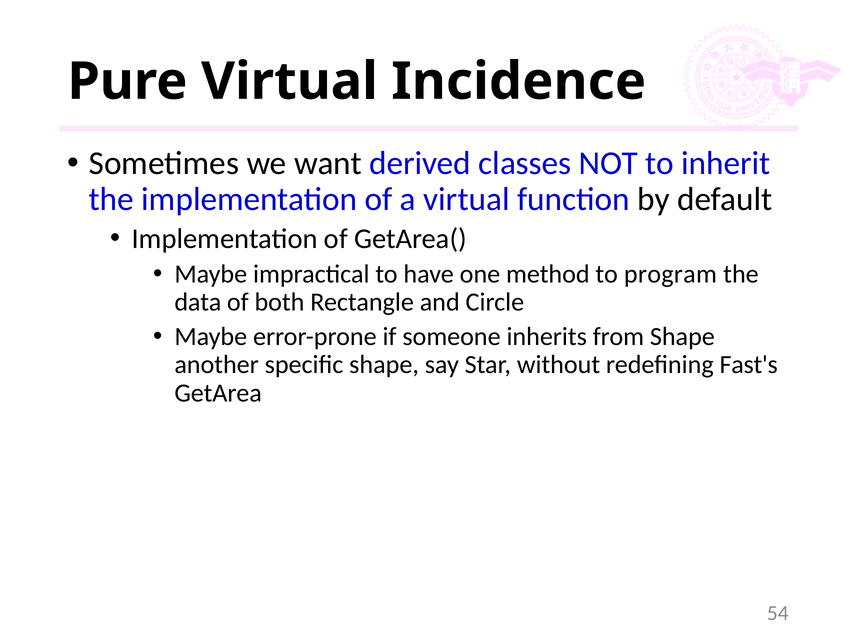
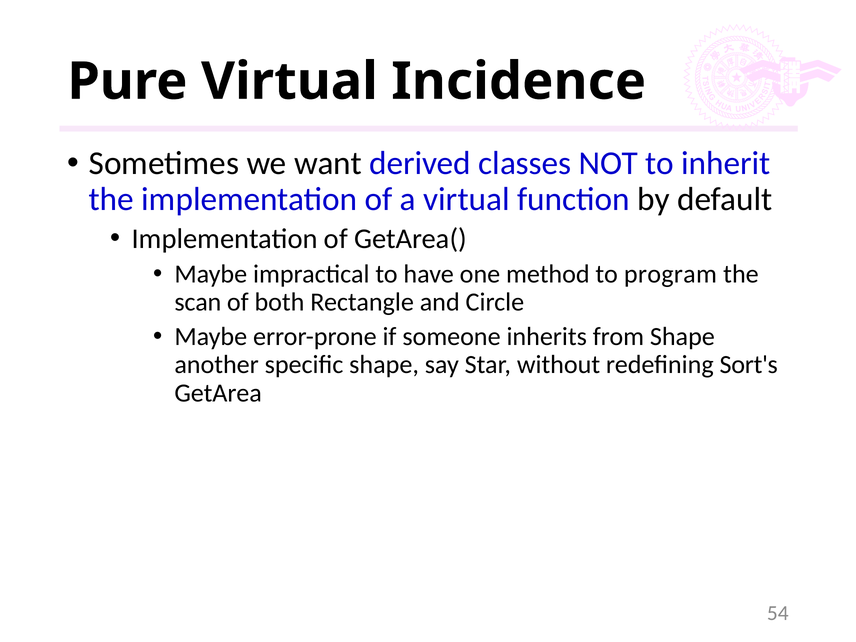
data: data -> scan (198, 302)
Fast's: Fast's -> Sort's (749, 365)
